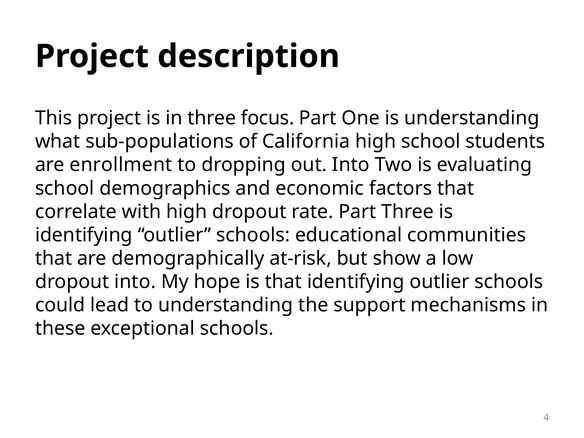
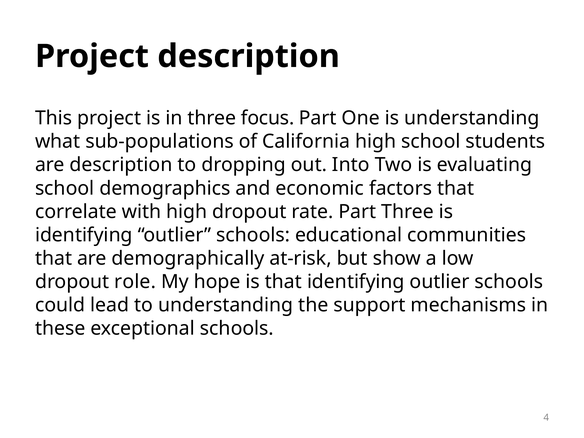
are enrollment: enrollment -> description (121, 165)
dropout into: into -> role (135, 282)
